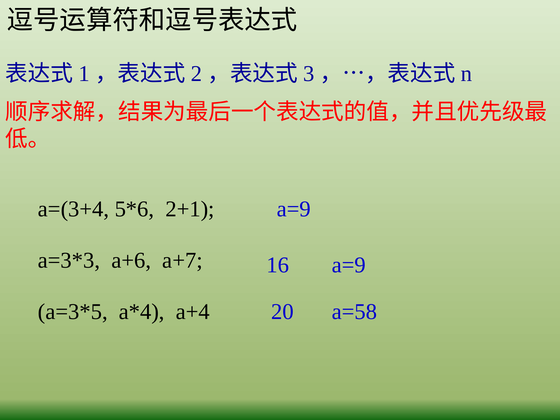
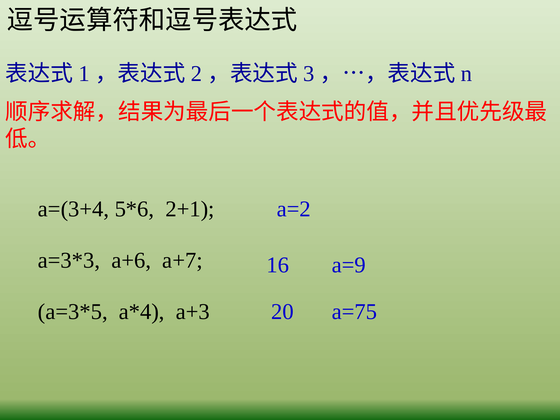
2+1 a=9: a=9 -> a=2 (294, 209)
a+4: a+4 -> a+3 (193, 312)
a=58: a=58 -> a=75 (355, 312)
